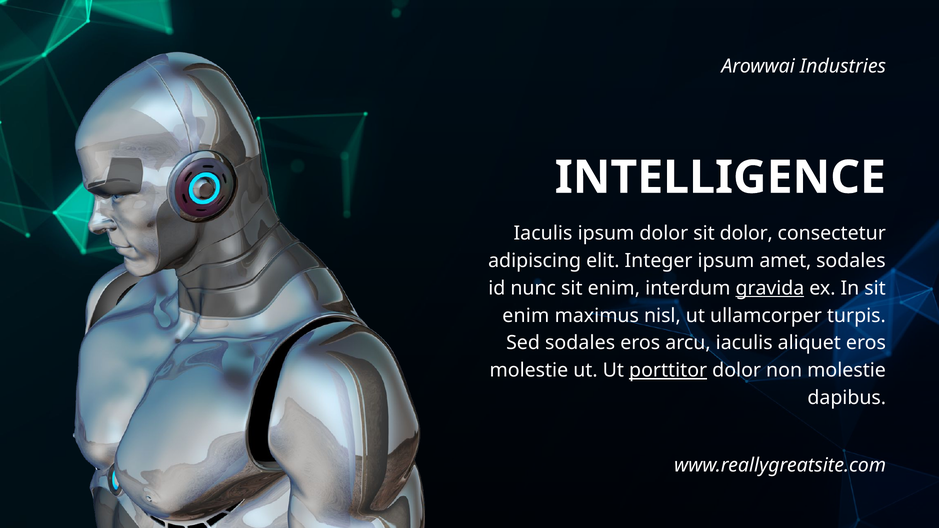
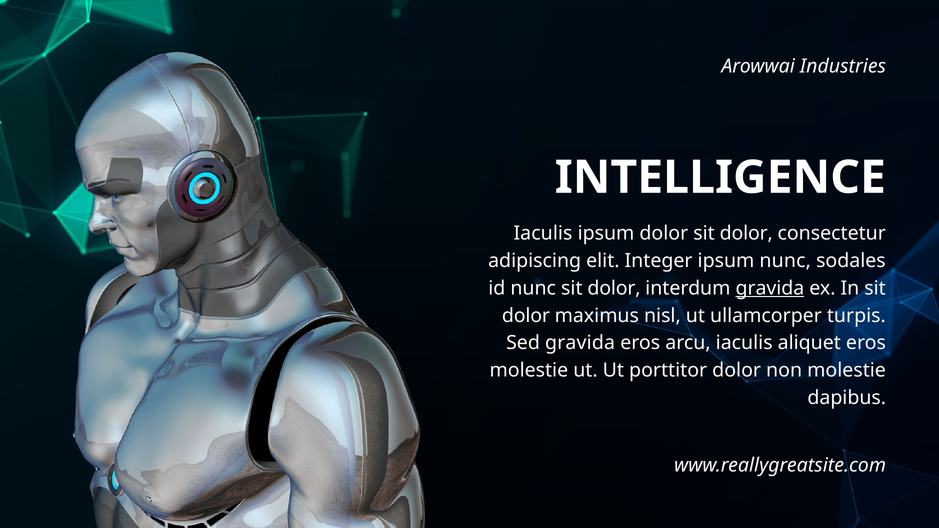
ipsum amet: amet -> nunc (785, 261)
nunc sit enim: enim -> dolor (614, 288)
enim: enim -> dolor (526, 316)
Sed sodales: sodales -> gravida (580, 343)
porttitor underline: present -> none (668, 370)
